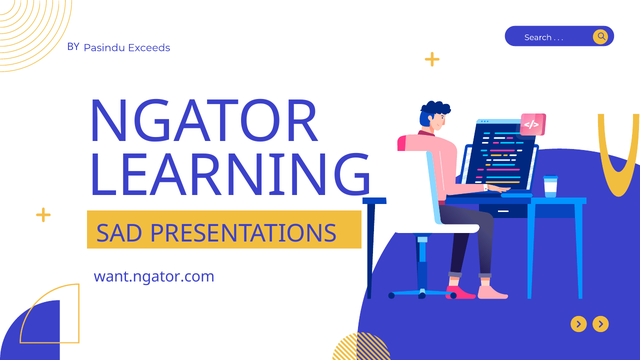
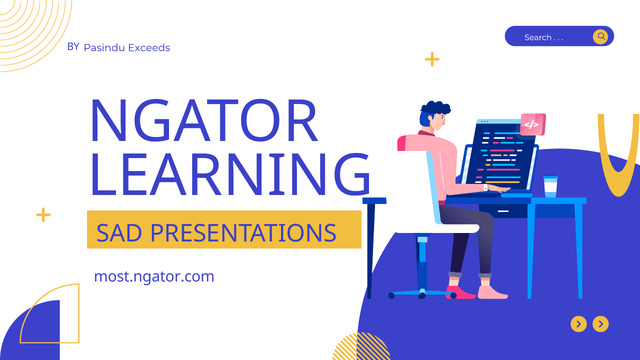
want.ngator.com: want.ngator.com -> most.ngator.com (154, 277)
